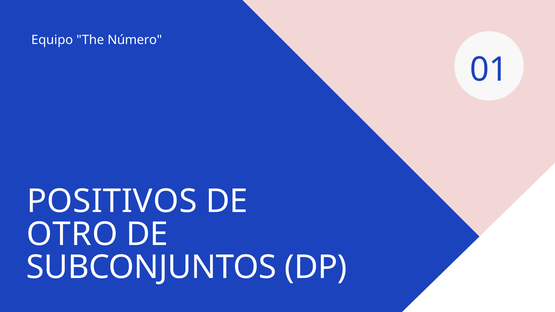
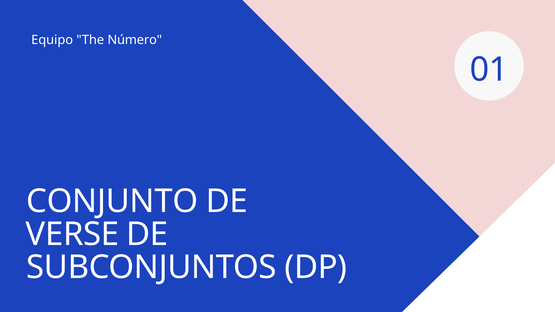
POSITIVOS: POSITIVOS -> CONJUNTO (112, 202)
OTRO: OTRO -> VERSE (72, 234)
